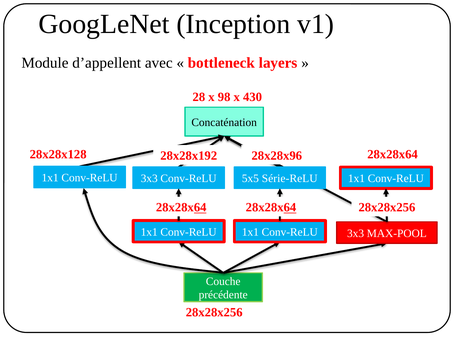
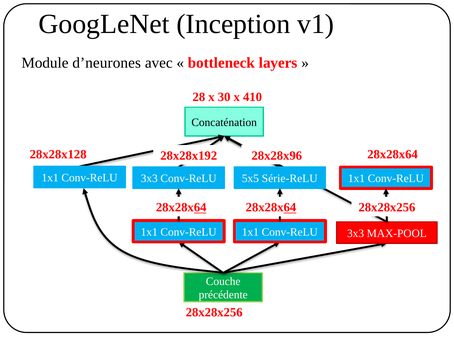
d’appellent: d’appellent -> d’neurones (107, 63)
98: 98 -> 30 (224, 97)
430: 430 -> 410 (253, 97)
